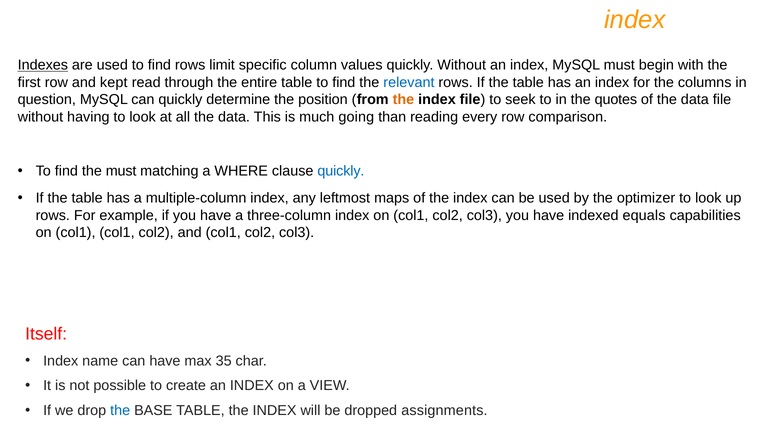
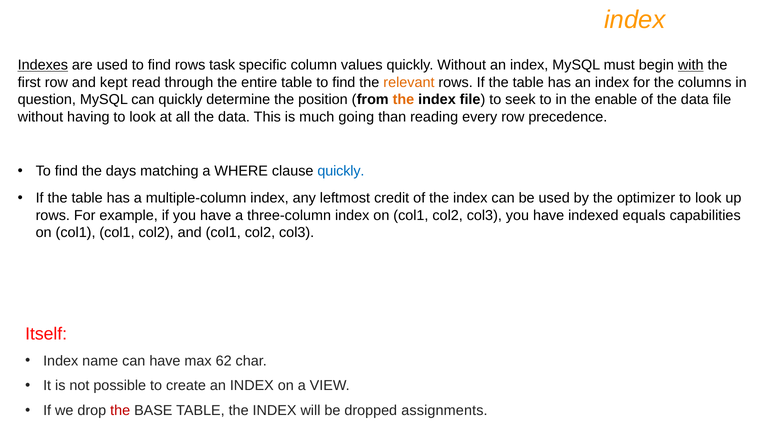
limit: limit -> task (222, 65)
with underline: none -> present (691, 65)
relevant colour: blue -> orange (409, 82)
quotes: quotes -> enable (616, 100)
comparison: comparison -> precedence (568, 117)
the must: must -> days (121, 171)
maps: maps -> credit (392, 198)
35: 35 -> 62 (224, 361)
the colour: blue -> red (120, 411)
